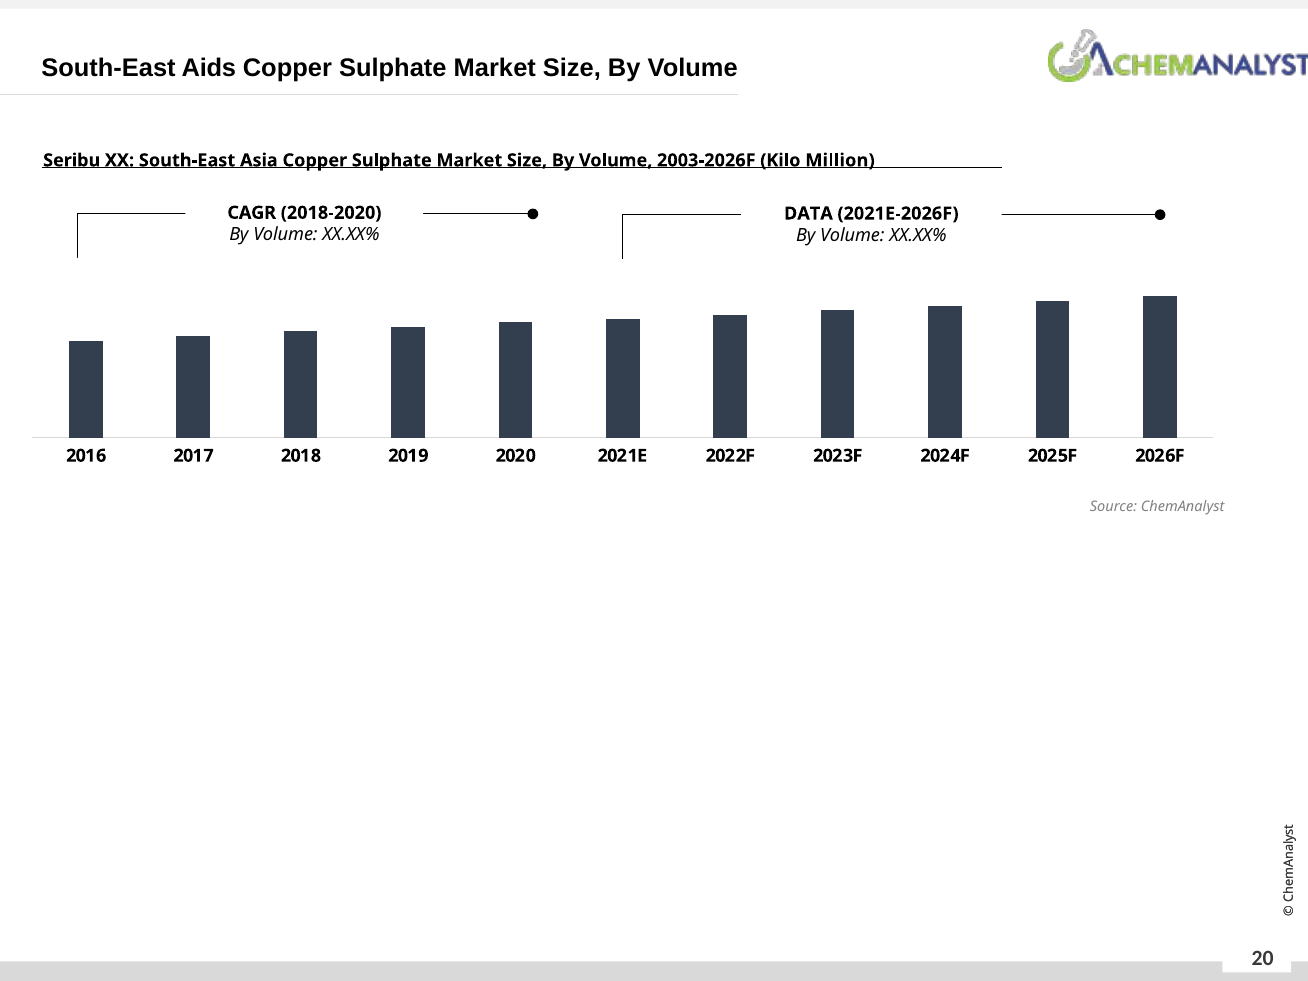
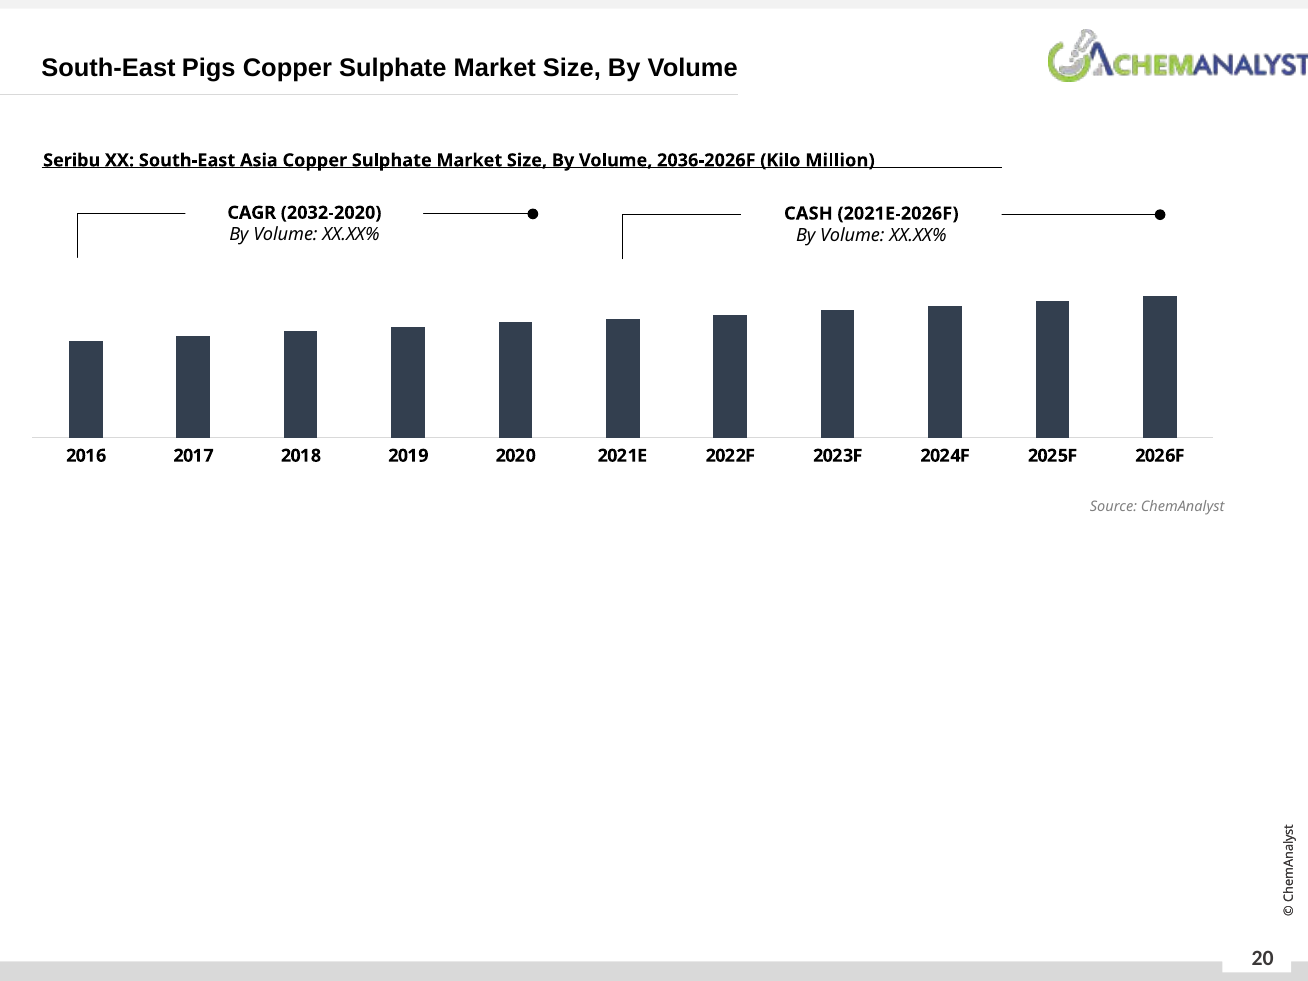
Aids: Aids -> Pigs (209, 68)
2003-2026F: 2003-2026F -> 2036-2026F (706, 160)
2018-2020: 2018-2020 -> 2032-2020 (331, 213)
DATA: DATA -> CASH (808, 214)
